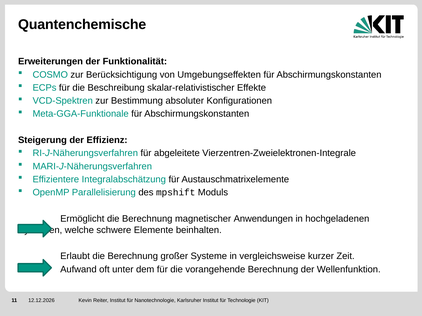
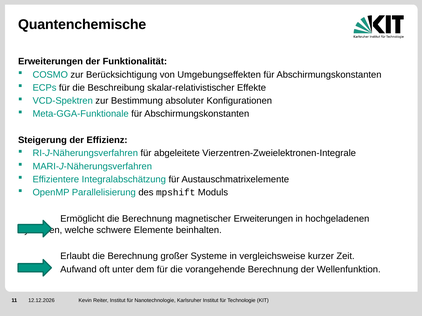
magnetischer Anwendungen: Anwendungen -> Erweiterungen (263, 219)
